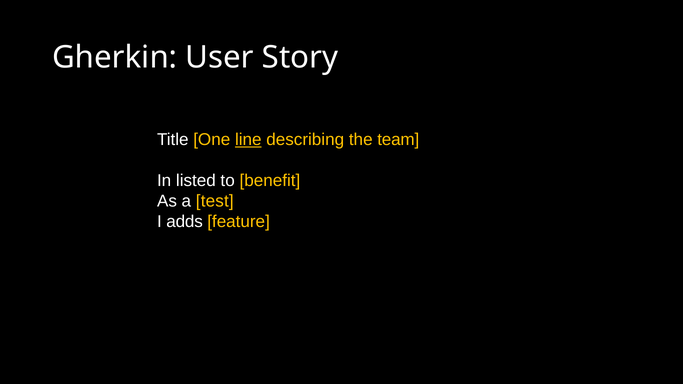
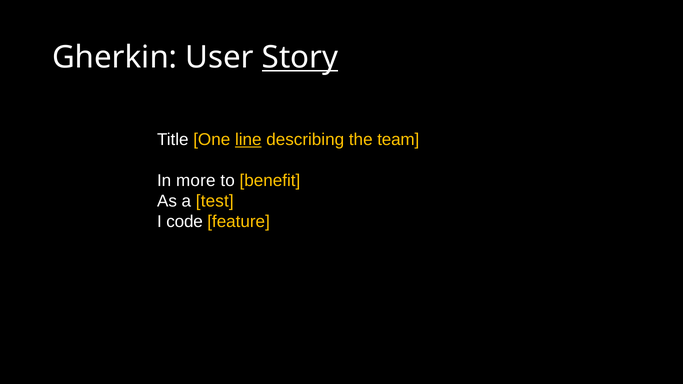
Story underline: none -> present (300, 57)
listed: listed -> more (196, 181)
adds: adds -> code (185, 222)
